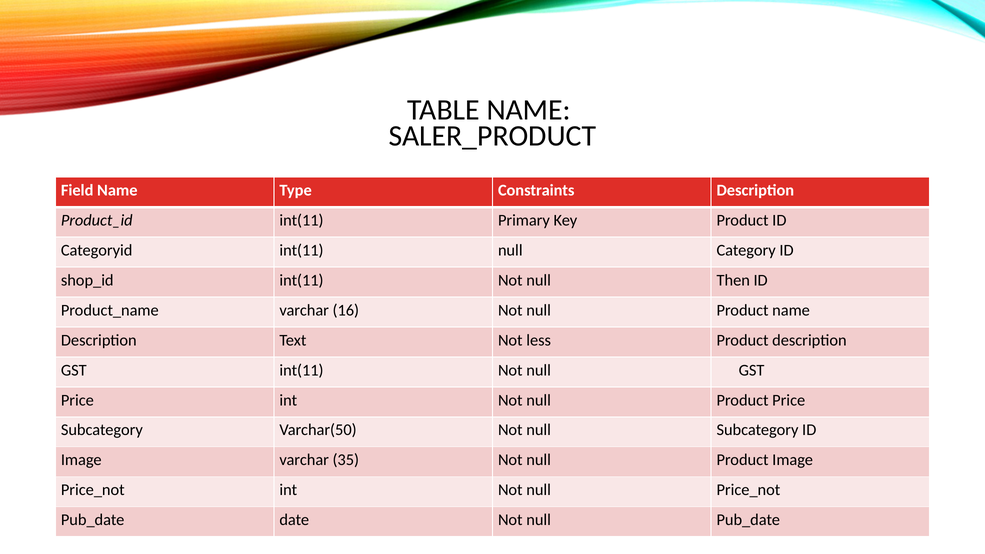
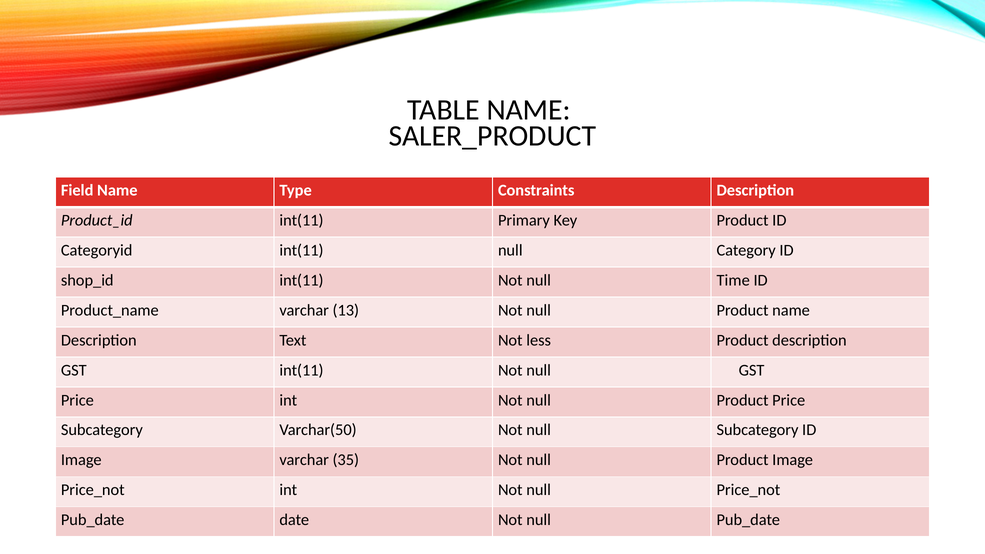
Then: Then -> Time (733, 280)
16: 16 -> 13 (346, 310)
